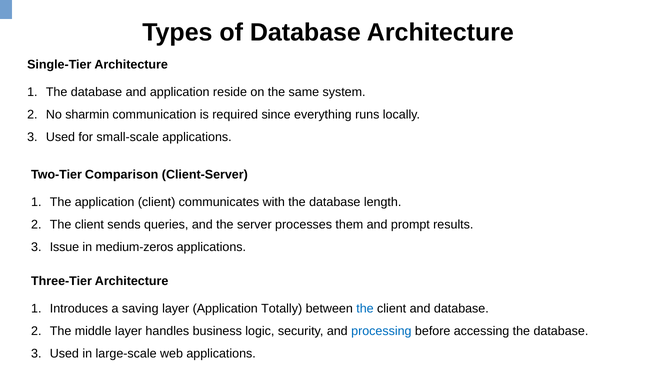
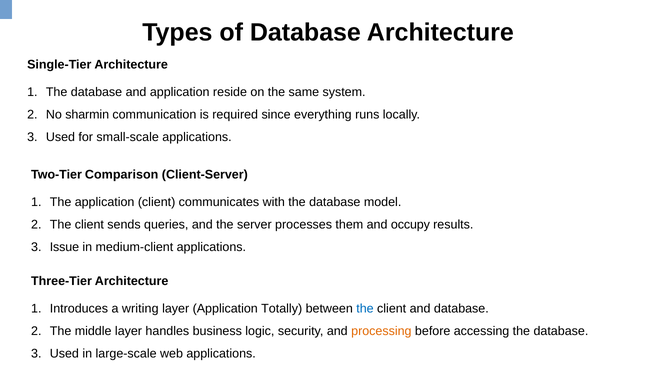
length: length -> model (383, 202)
prompt: prompt -> occupy (410, 224)
medium-zeros: medium-zeros -> medium-client (134, 247)
saving: saving -> writing (140, 308)
processing colour: blue -> orange (381, 331)
